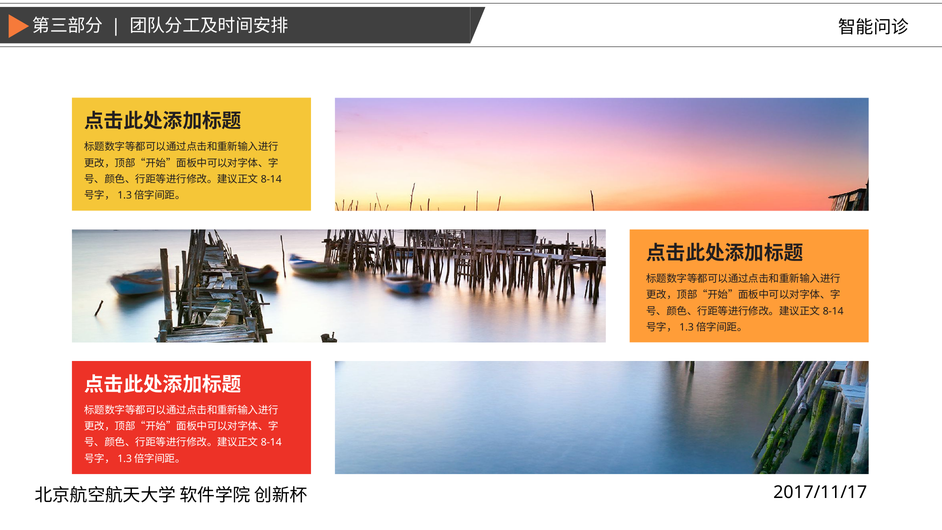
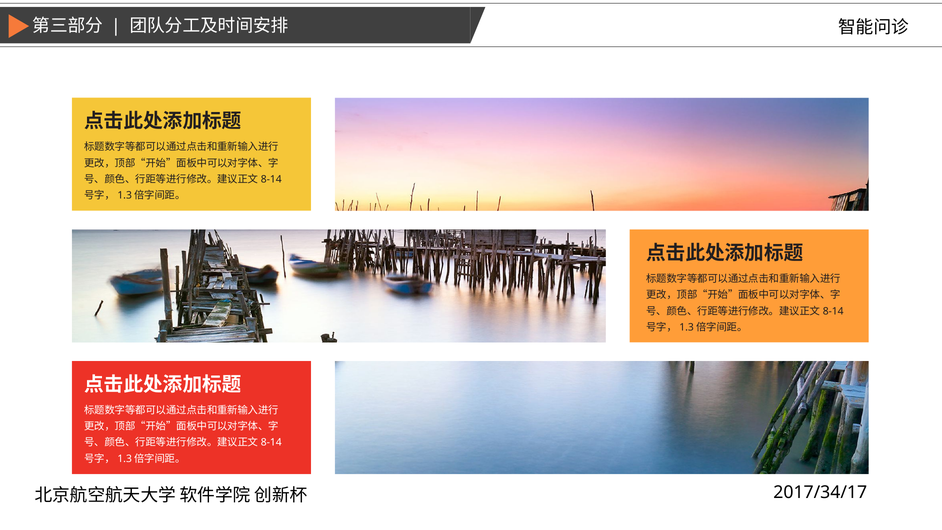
2017/11/17: 2017/11/17 -> 2017/34/17 (820, 492)
